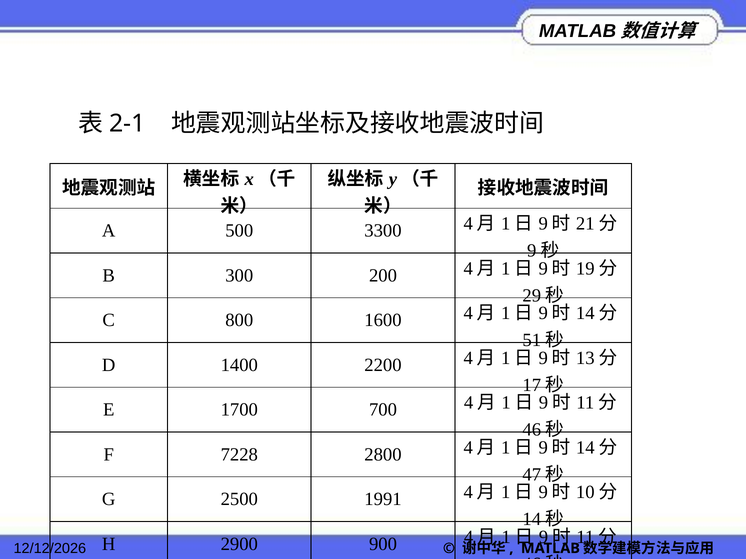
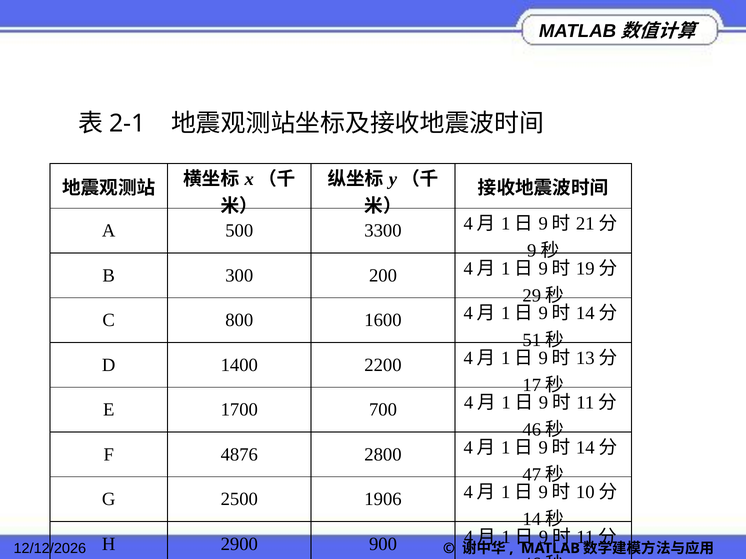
7228: 7228 -> 4876 (239, 455)
1991: 1991 -> 1906 (383, 500)
